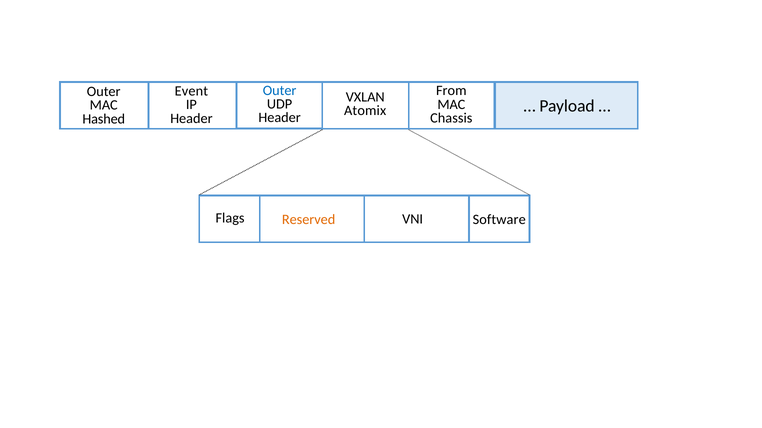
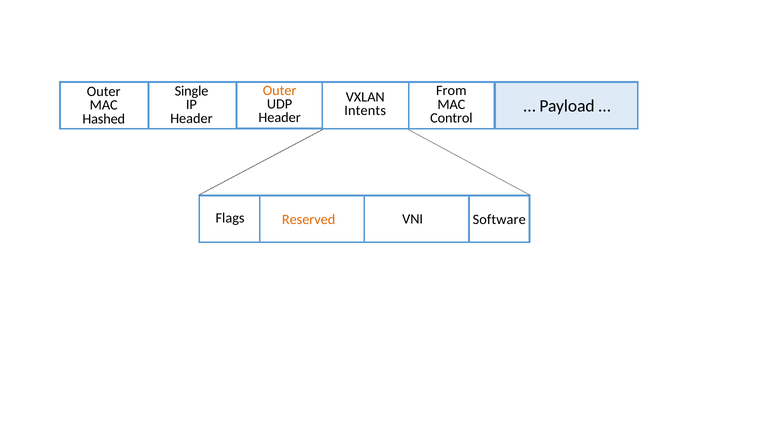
Outer colour: blue -> orange (280, 90)
Event: Event -> Single (192, 91)
Atomix: Atomix -> Intents (365, 111)
Chassis: Chassis -> Control (451, 118)
